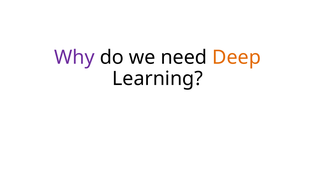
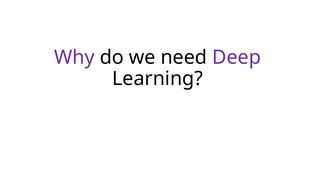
Deep colour: orange -> purple (237, 57)
